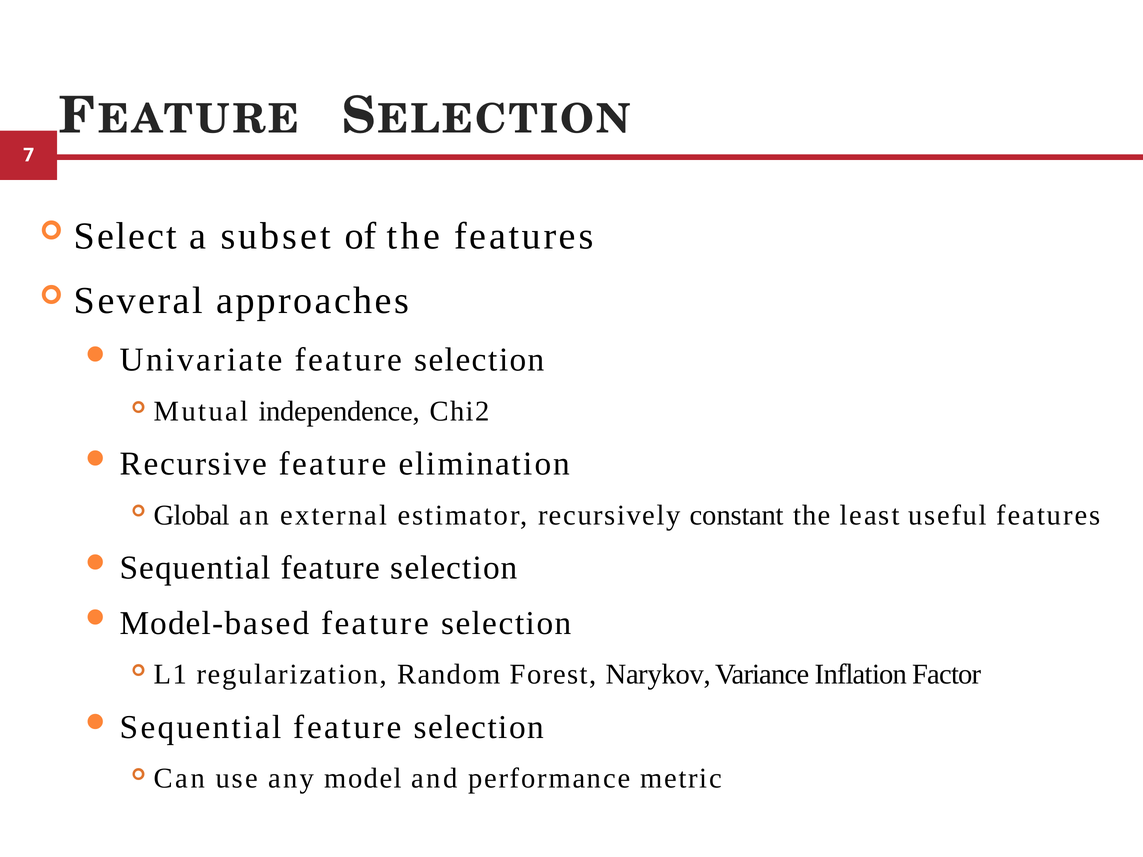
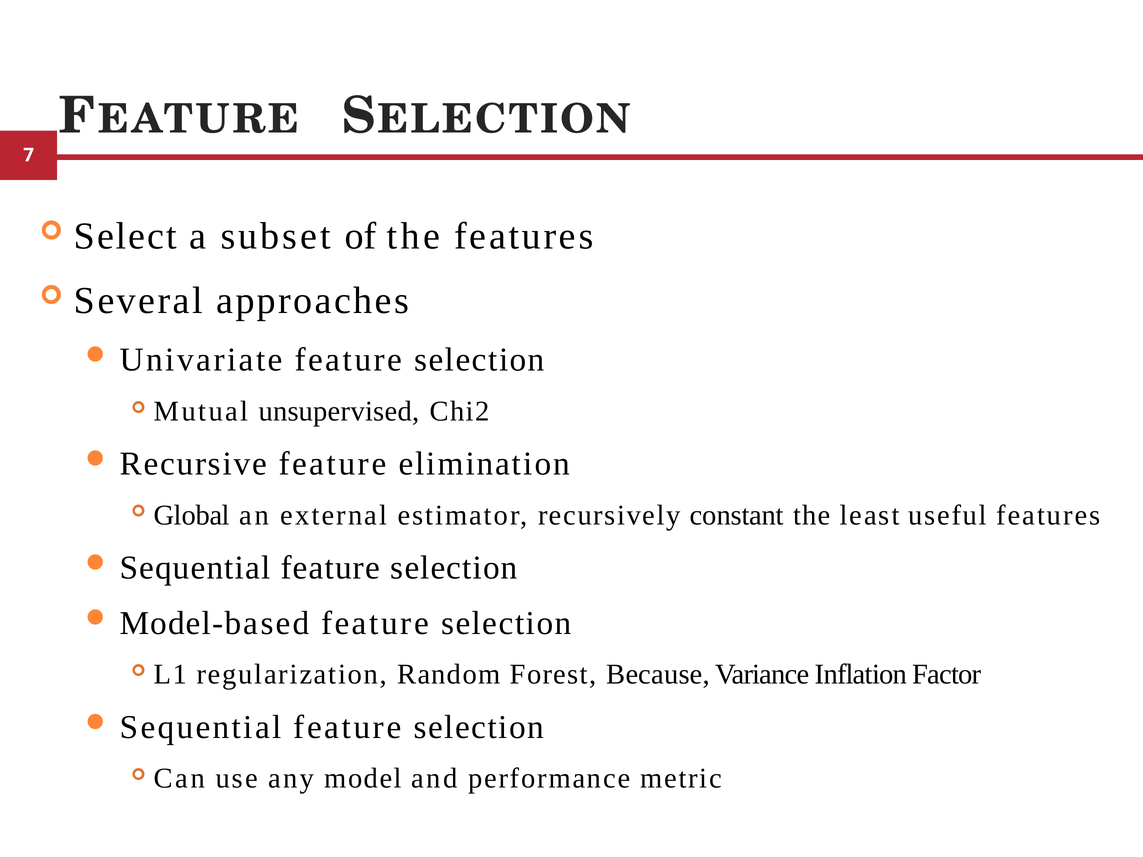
independence: independence -> unsupervised (339, 411)
Narykov: Narykov -> Because (658, 675)
